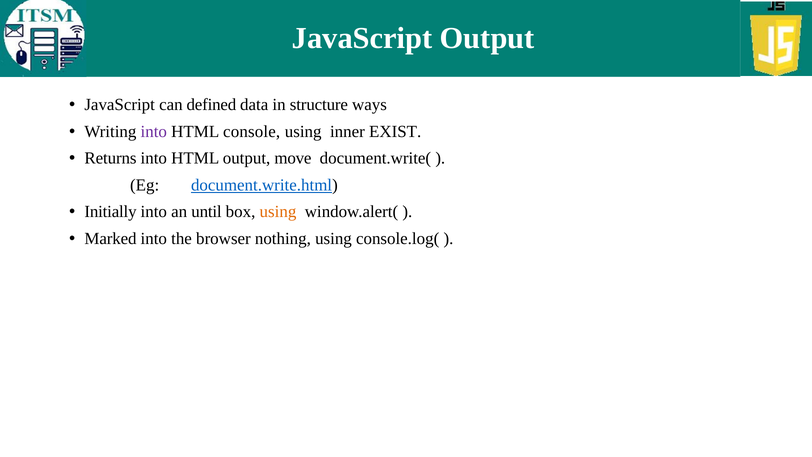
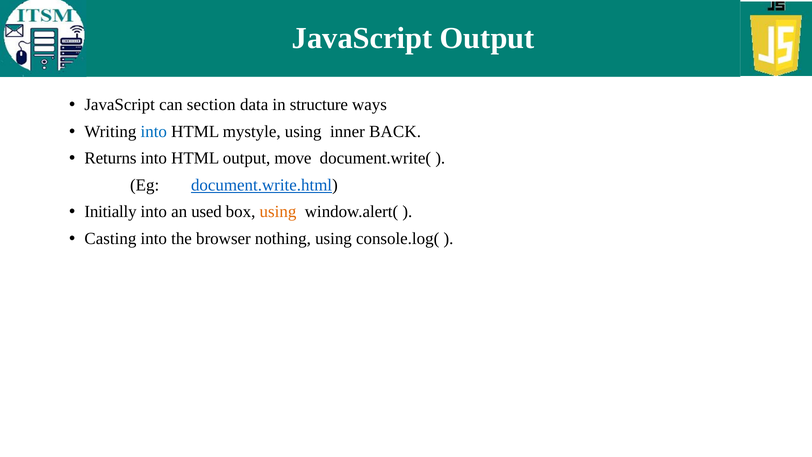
defined: defined -> section (211, 105)
into colour: purple -> blue (154, 132)
console: console -> mystyle (252, 132)
EXIST: EXIST -> BACK (395, 132)
until: until -> used (207, 212)
Marked: Marked -> Casting (110, 238)
